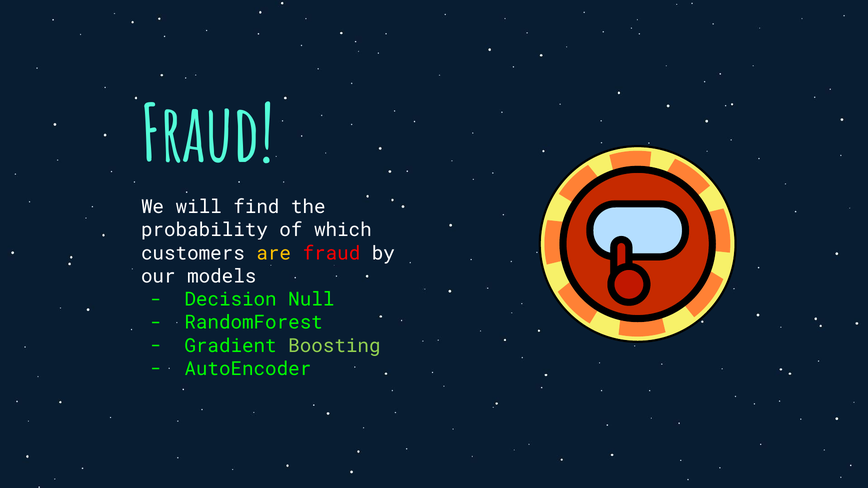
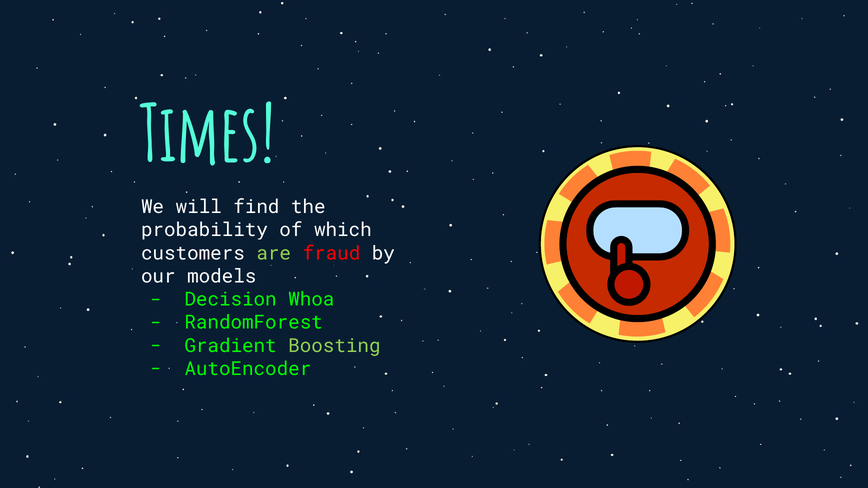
Fraud: Fraud -> Times (208, 136)
are colour: yellow -> light green (274, 253)
Null: Null -> Whoa (311, 300)
